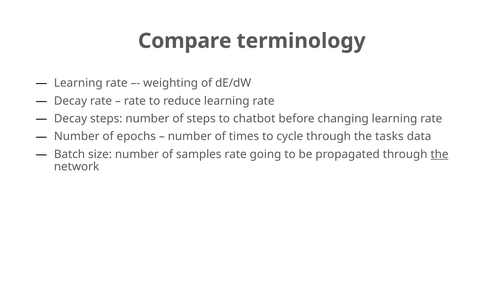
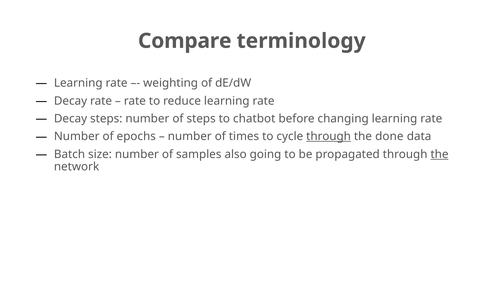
through underline: none -> present (329, 137)
tasks: tasks -> done (389, 137)
samples rate: rate -> also (236, 155)
